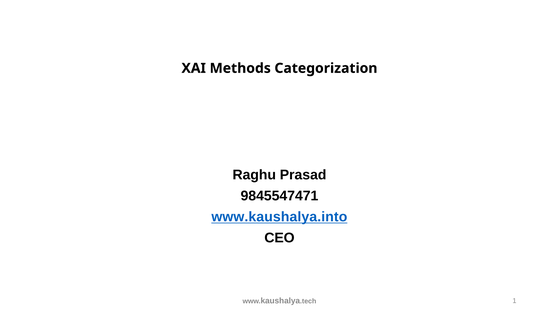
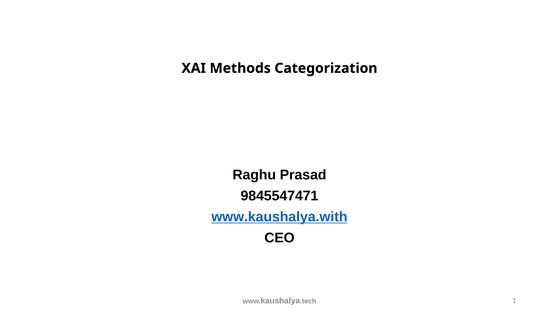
www.kaushalya.into: www.kaushalya.into -> www.kaushalya.with (279, 217)
